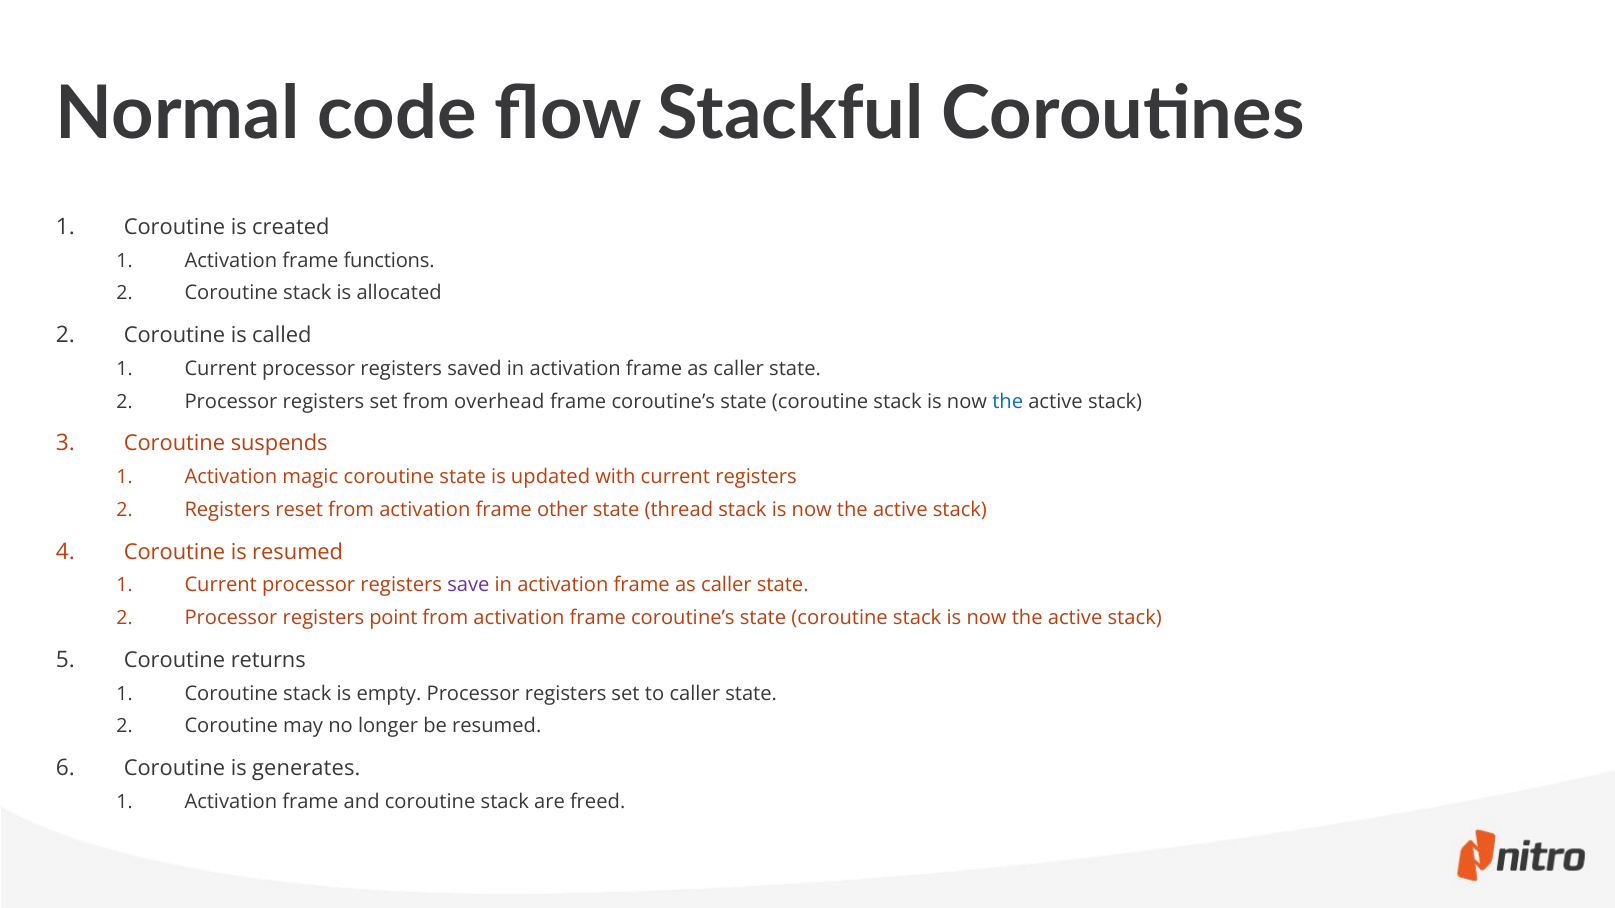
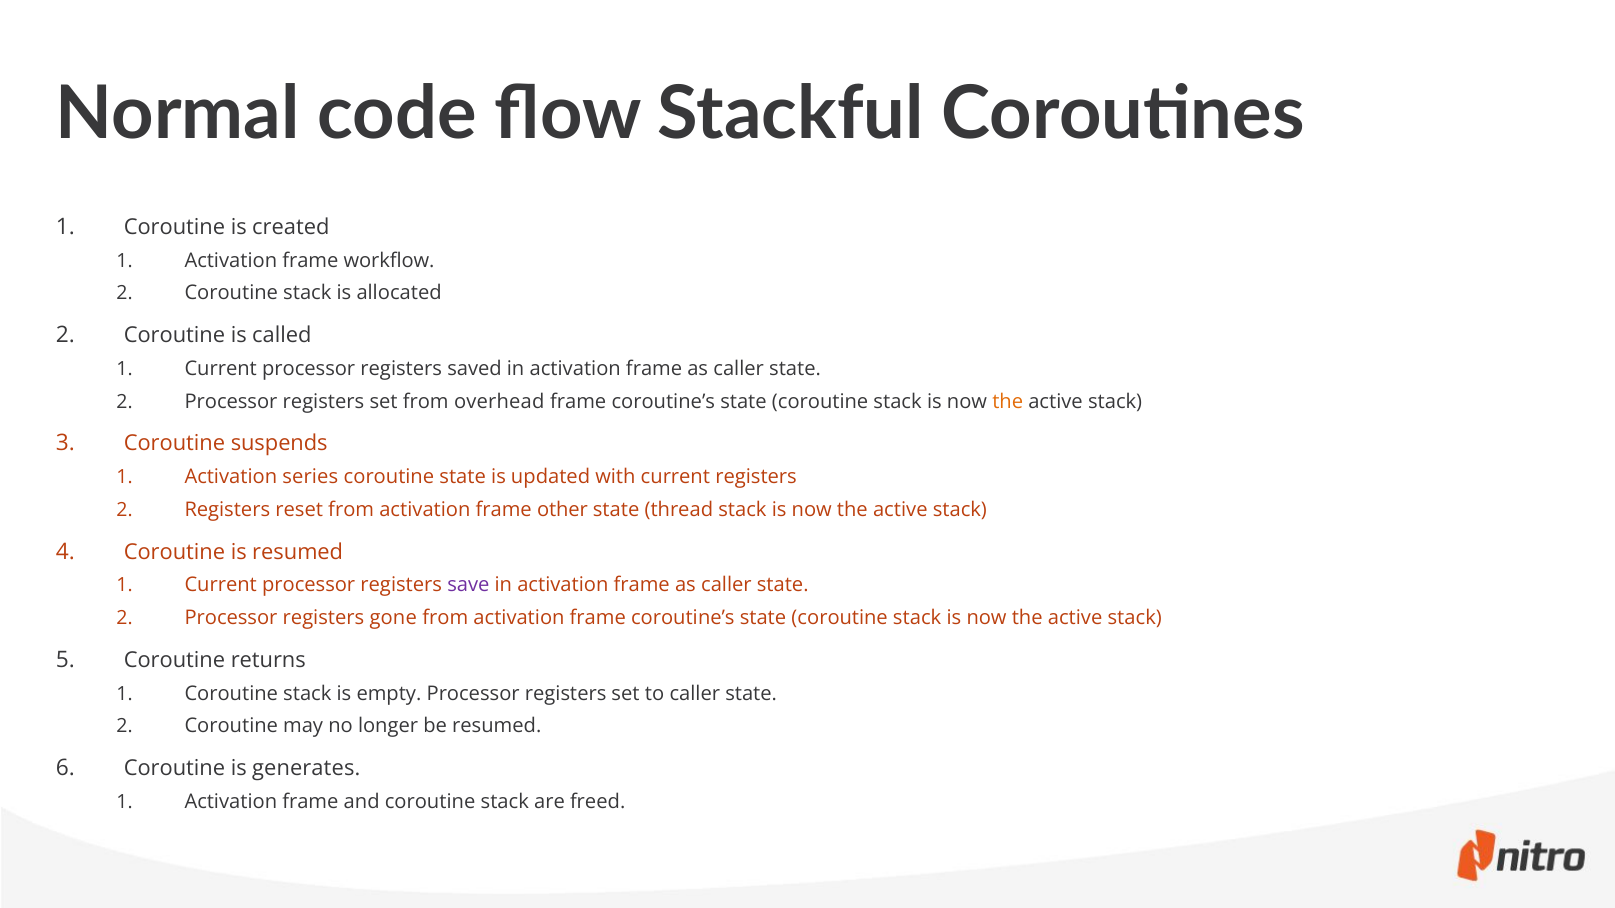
functions: functions -> workflow (389, 261)
the colour: blue -> orange (1008, 402)
magic: magic -> series (310, 477)
point: point -> gone (393, 618)
